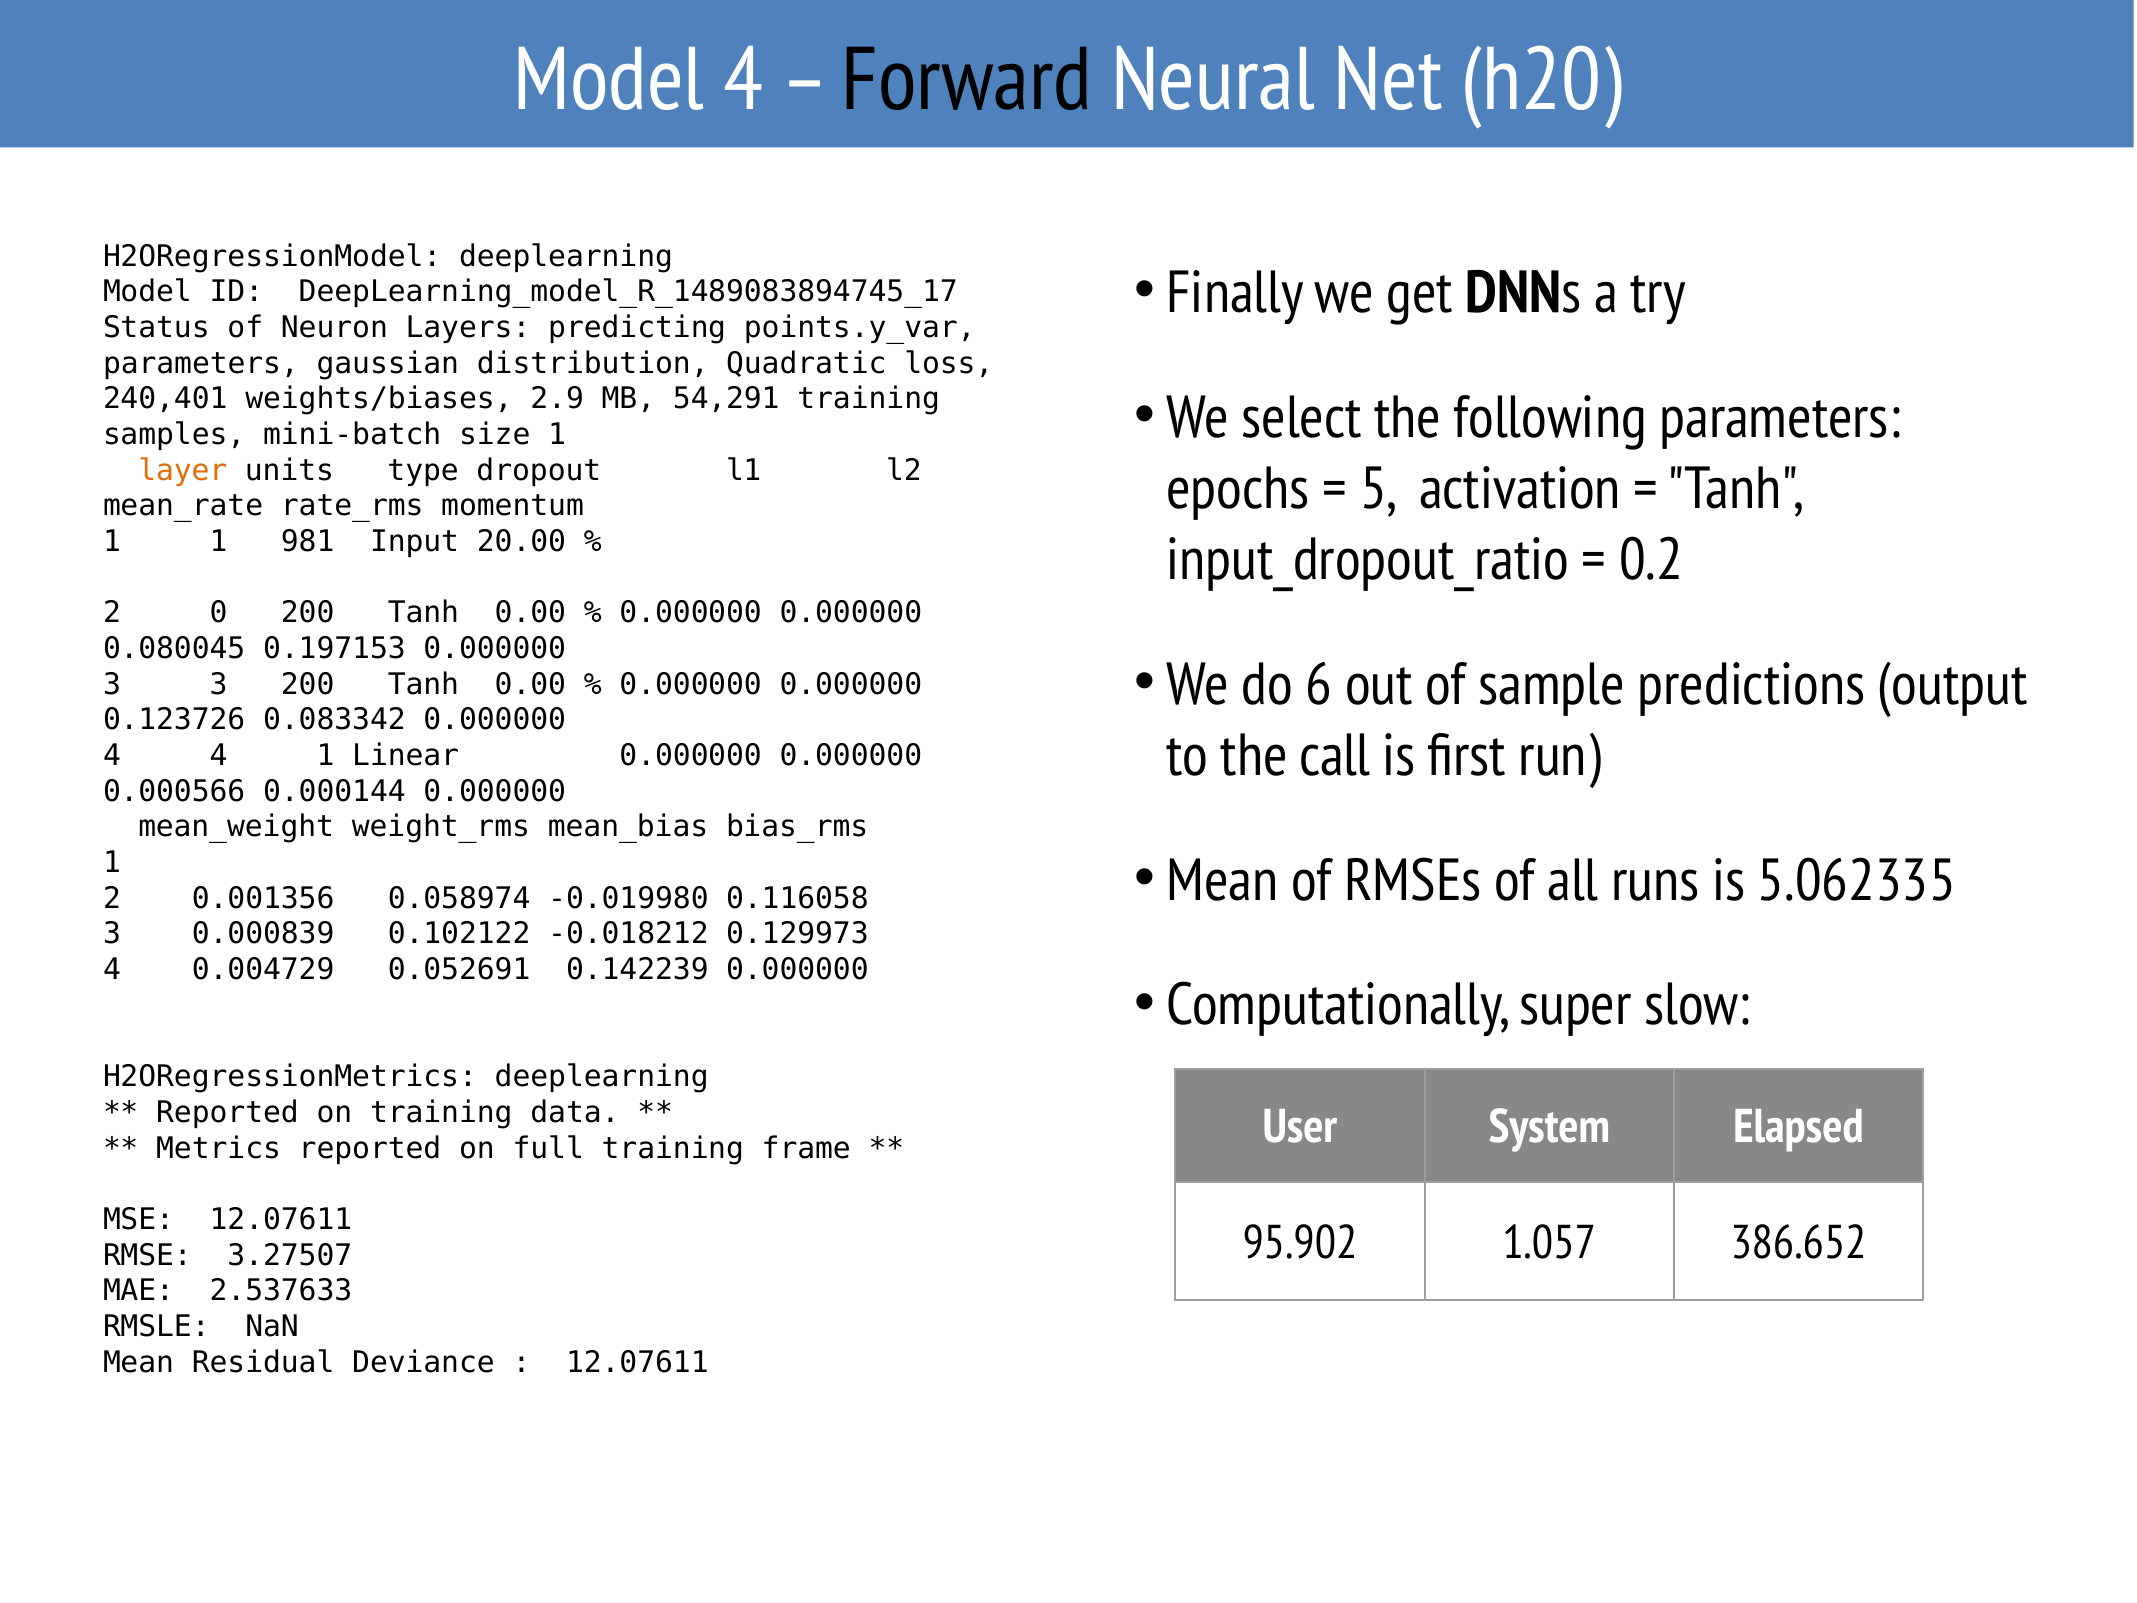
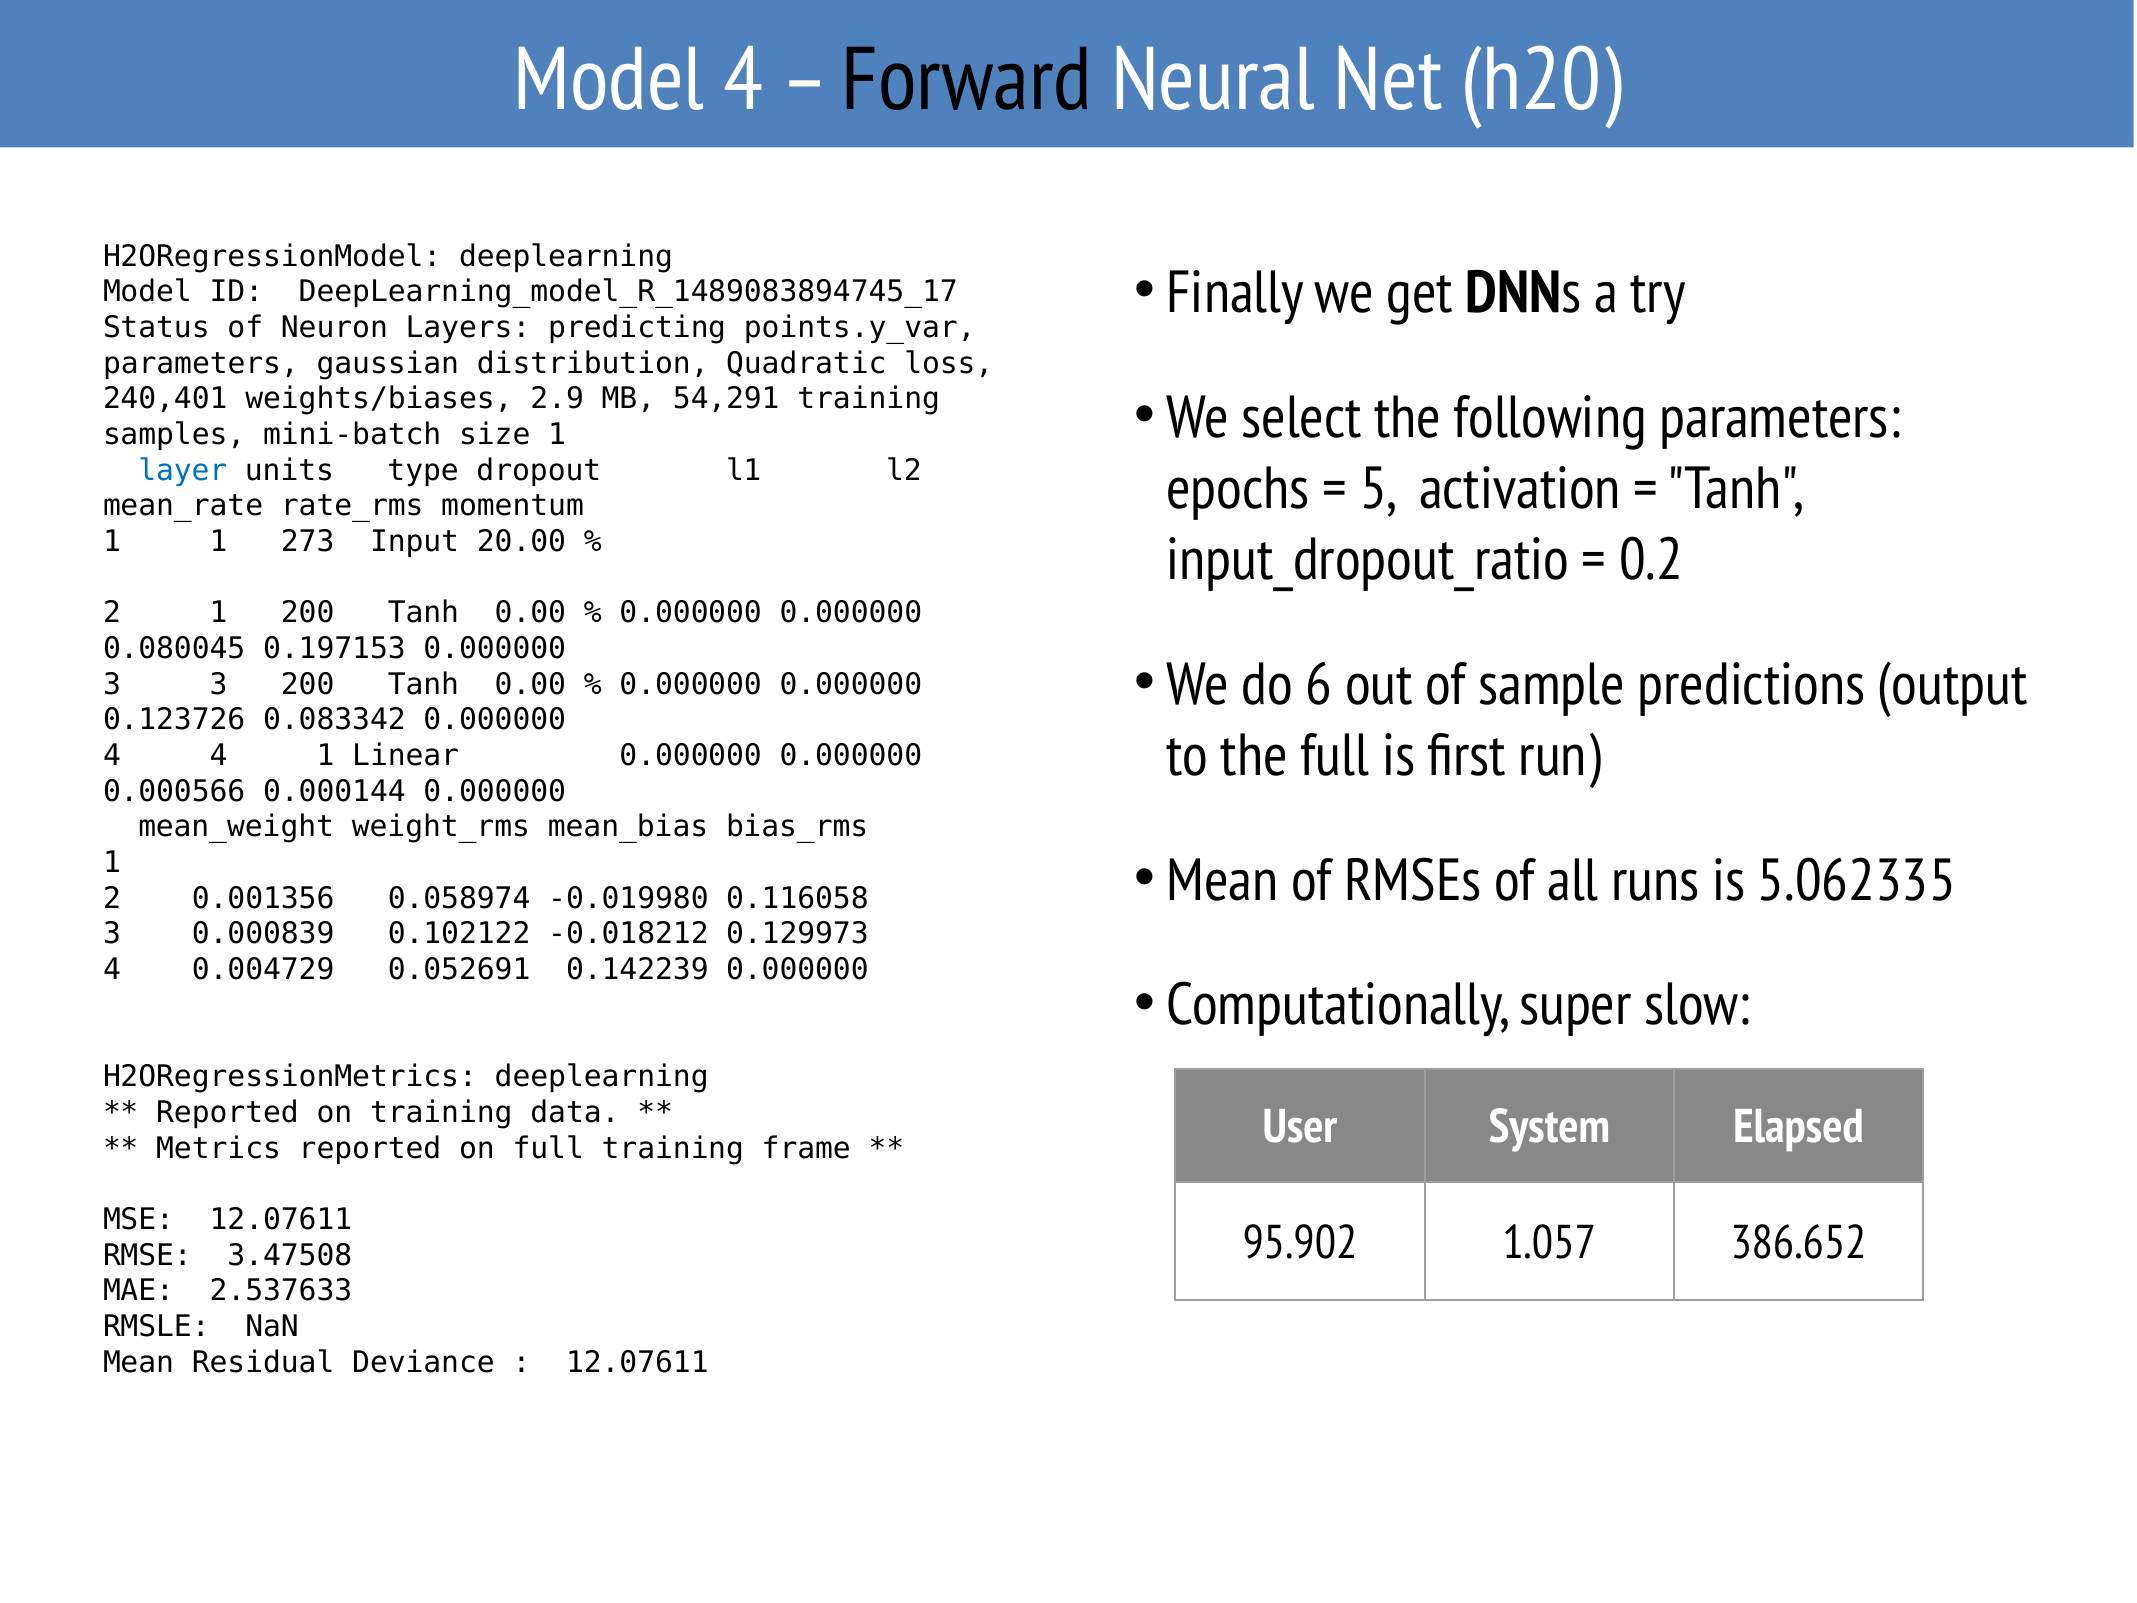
layer colour: orange -> blue (183, 470)
981: 981 -> 273 (308, 542)
2 0: 0 -> 1 (219, 613)
the call: call -> full (1335, 756)
3.27507: 3.27507 -> 3.47508 (290, 1255)
